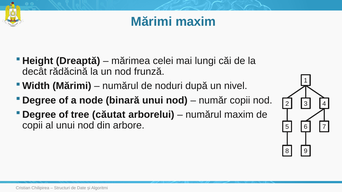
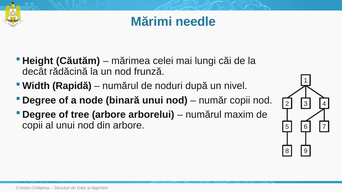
Mărimi maxim: maxim -> needle (196, 22)
Dreaptă: Dreaptă -> Căutăm (78, 61)
Mărimi: Mărimi -> Rapidă (72, 86)
tree căutat: căutat -> arbore (109, 115)
